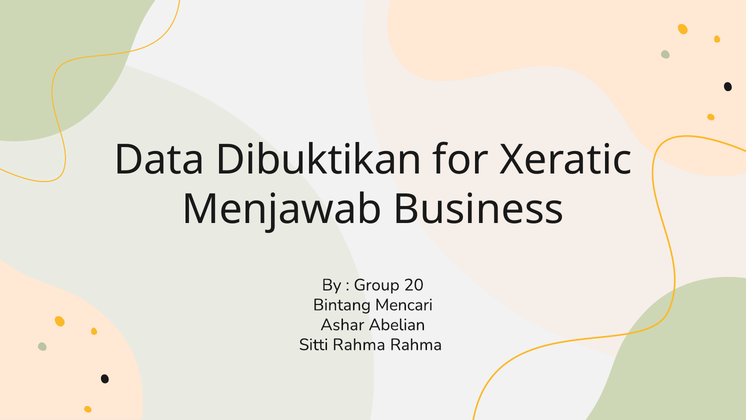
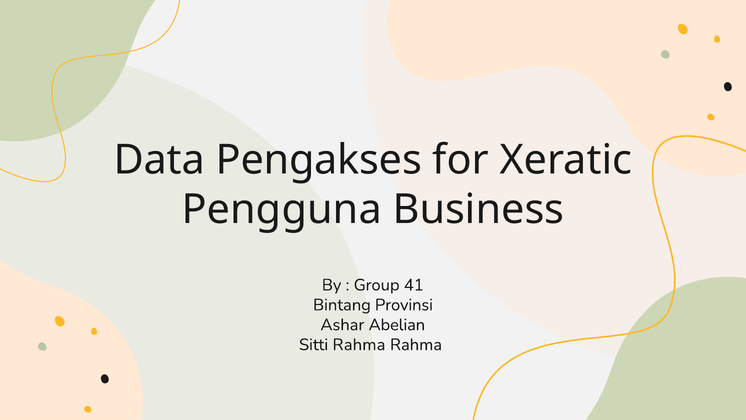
Dibuktikan: Dibuktikan -> Pengakses (319, 160)
Menjawab: Menjawab -> Pengguna (282, 210)
20: 20 -> 41 (414, 285)
Mencari: Mencari -> Provinsi (404, 305)
